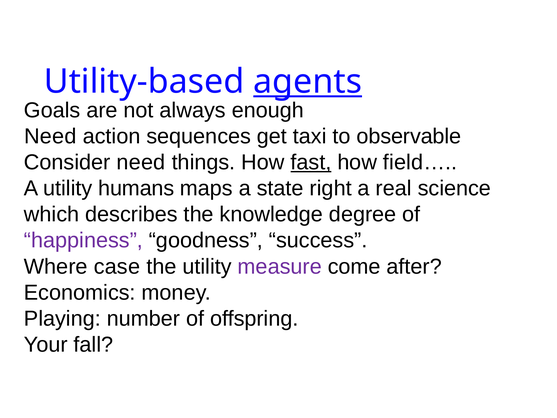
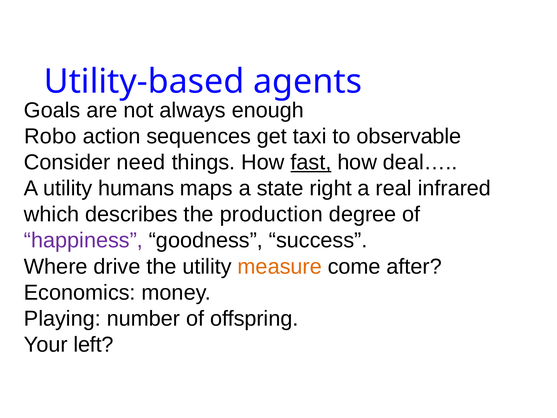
agents underline: present -> none (308, 82)
Need: Need -> Robo (50, 136)
field…: field… -> deal… (420, 162)
science: science -> infrared (454, 188)
knowledge: knowledge -> production (271, 214)
case: case -> drive (117, 266)
measure colour: purple -> orange (280, 266)
fall: fall -> left (94, 344)
